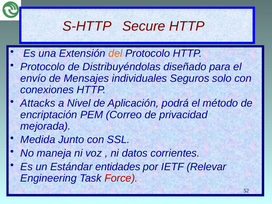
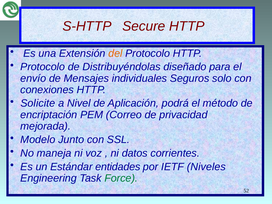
Attacks: Attacks -> Solicite (38, 103)
Medida: Medida -> Modelo (38, 140)
Relevar: Relevar -> Niveles (206, 167)
Force colour: red -> green (121, 178)
